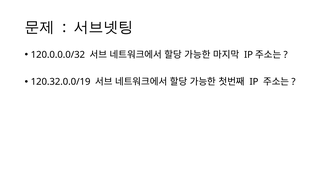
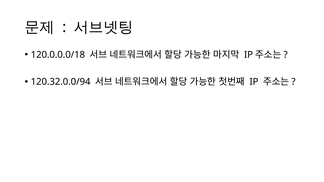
120.0.0.0/32: 120.0.0.0/32 -> 120.0.0.0/18 (58, 55)
120.32.0.0/19: 120.32.0.0/19 -> 120.32.0.0/94 (61, 82)
